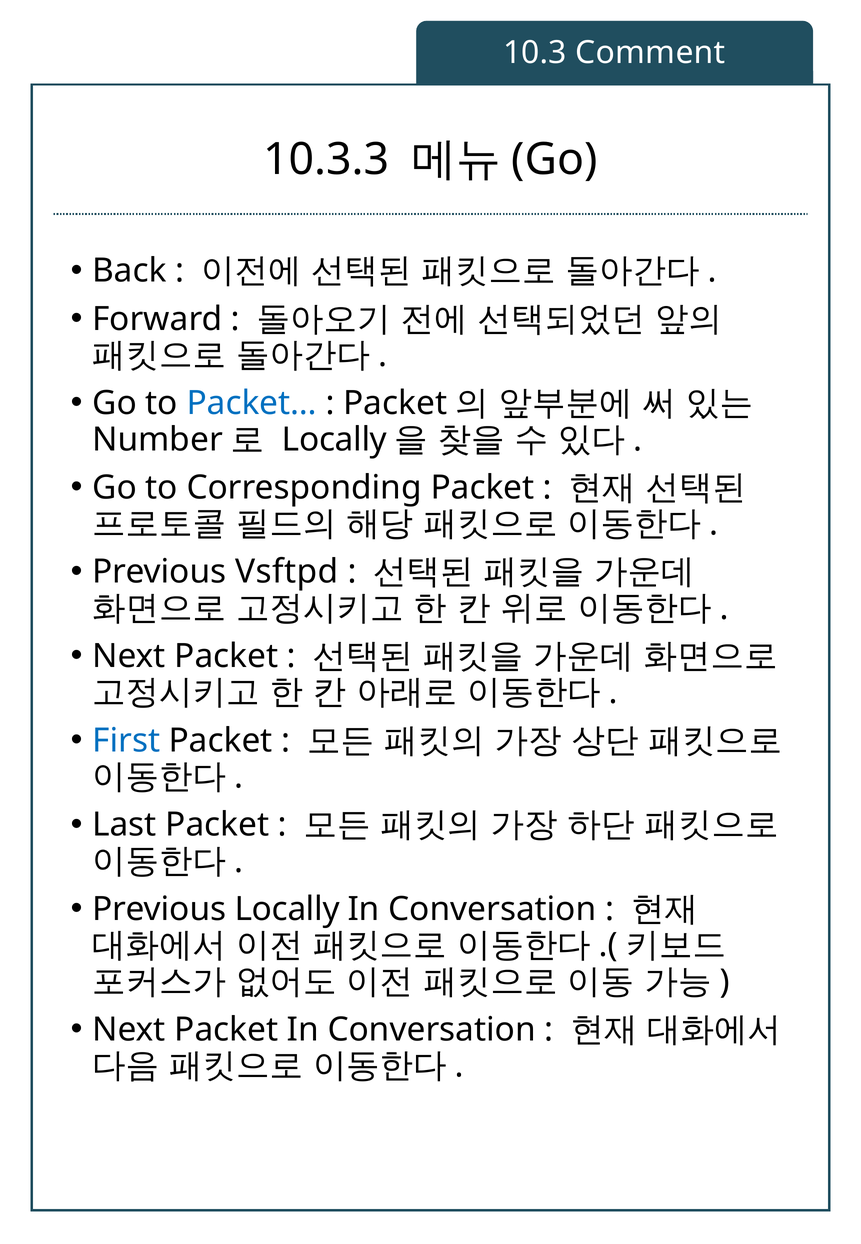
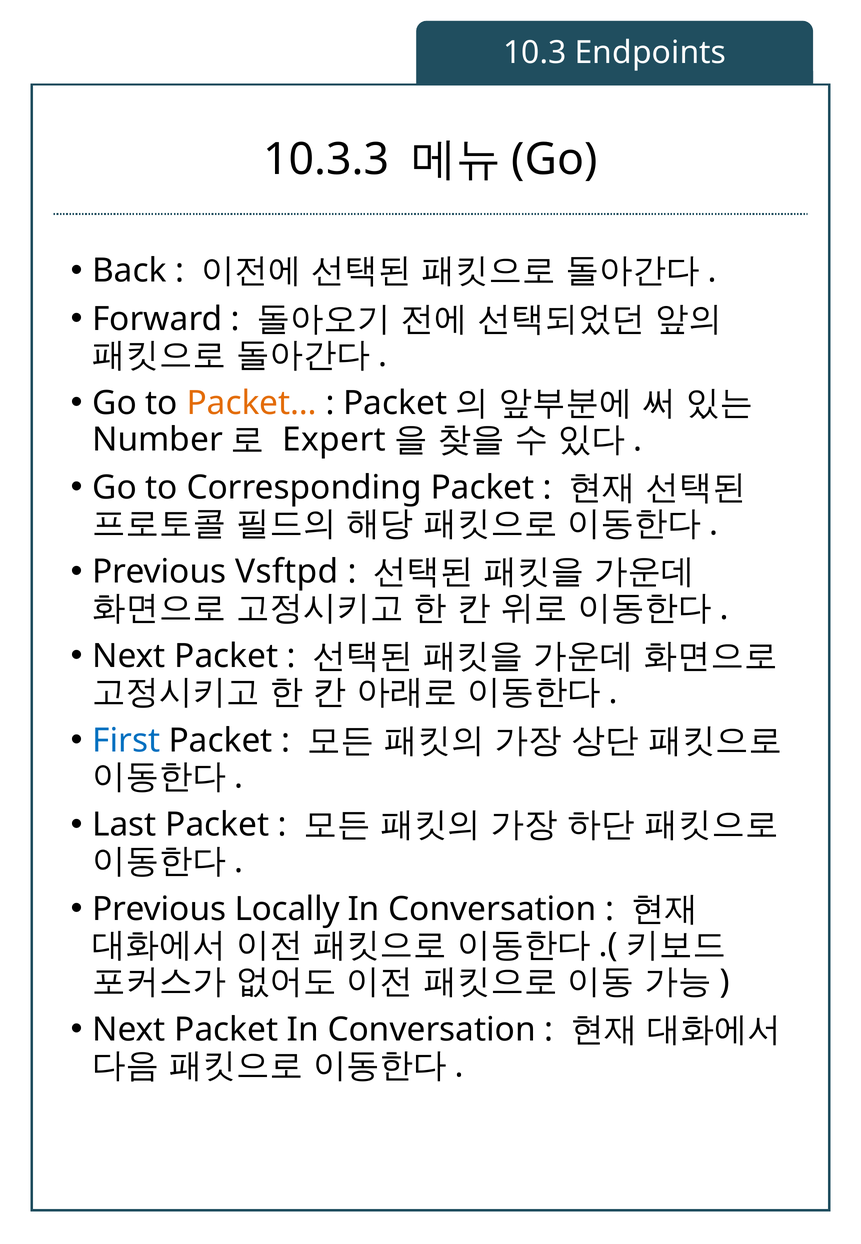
Comment: Comment -> Endpoints (650, 52)
Packet… colour: blue -> orange (252, 403)
Locally: Locally -> Expert (334, 439)
